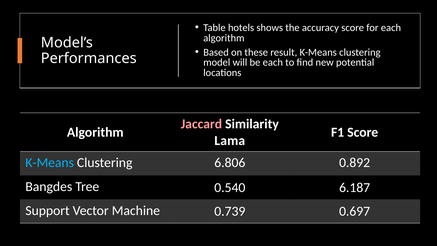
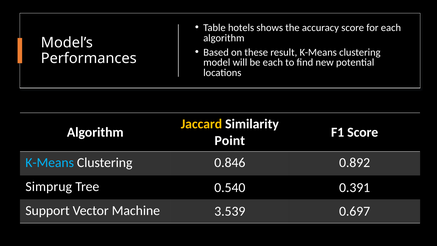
Jaccard colour: pink -> yellow (201, 124)
Lama: Lama -> Point (230, 141)
6.806: 6.806 -> 0.846 (230, 163)
Bangdes: Bangdes -> Simprug (49, 187)
6.187: 6.187 -> 0.391 (355, 187)
0.739: 0.739 -> 3.539 (230, 211)
